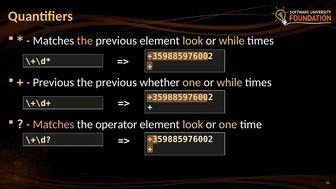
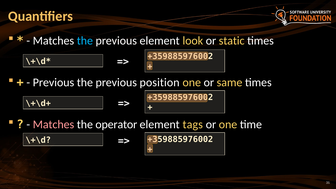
the colour: pink -> light blue (85, 41)
while: while -> static (232, 41)
whether: whether -> position (160, 83)
one or while: while -> same (230, 83)
look: look -> tags (193, 124)
